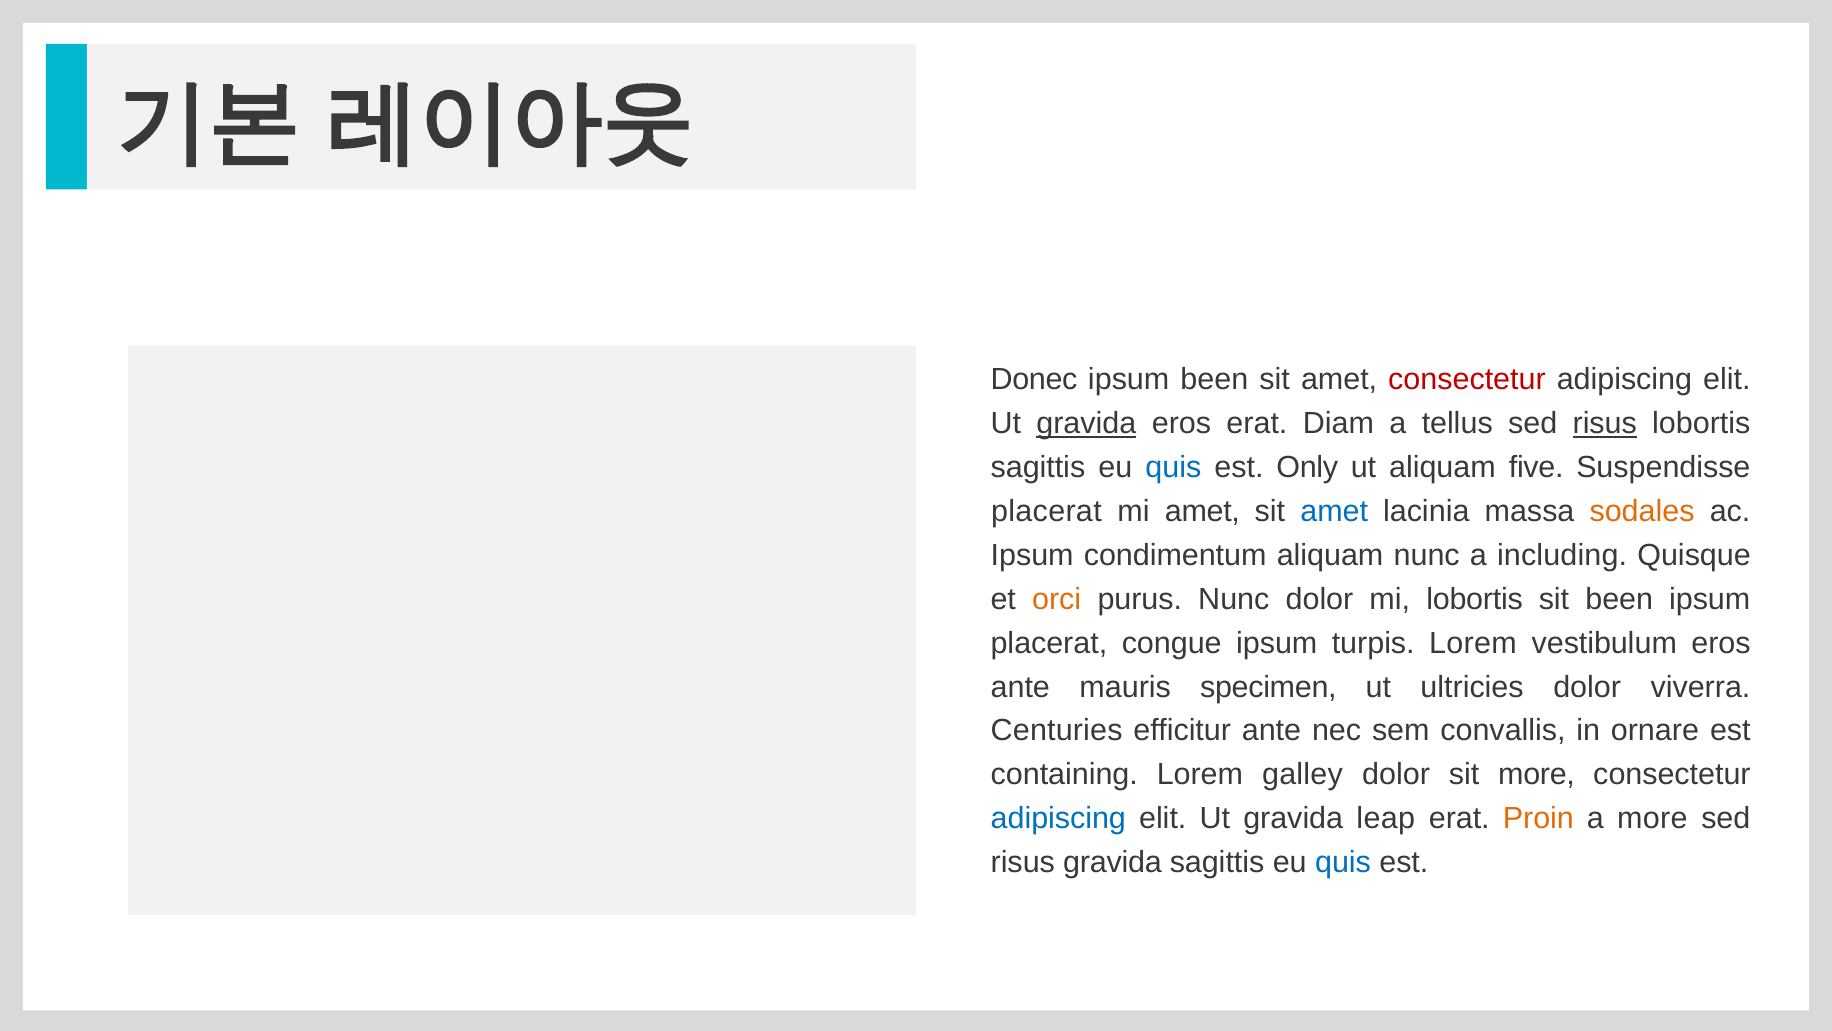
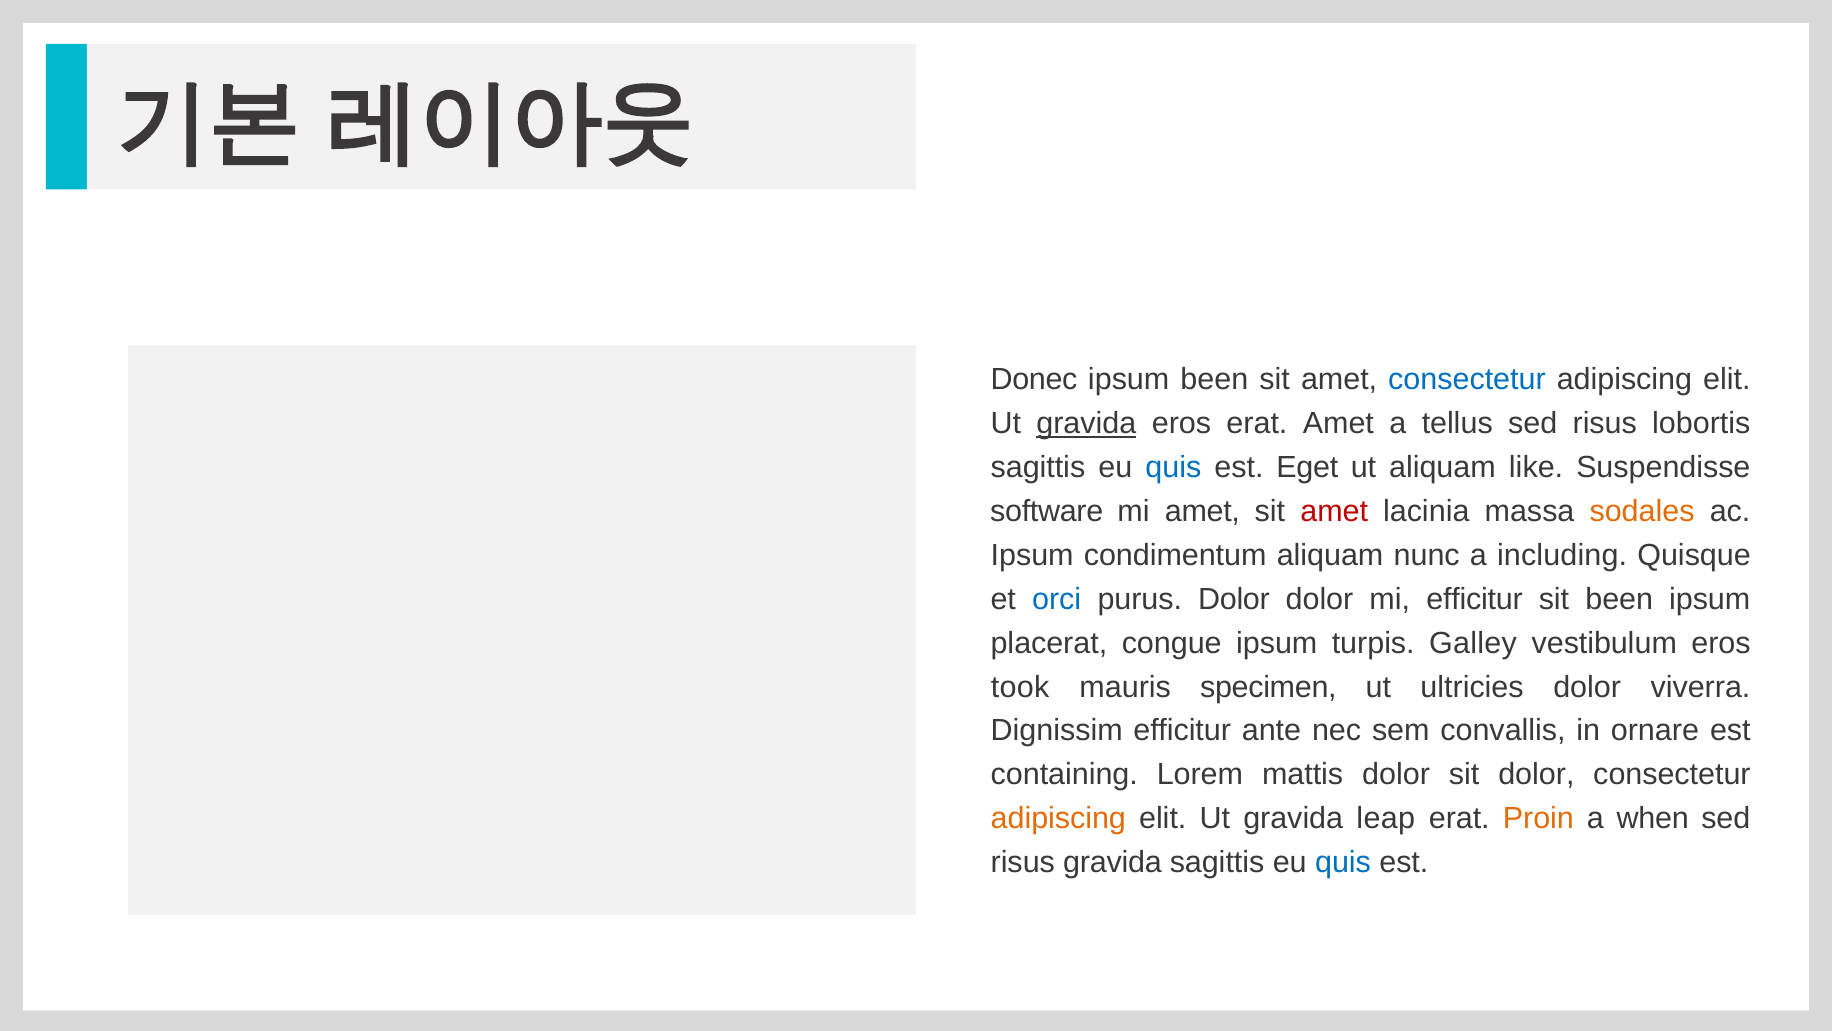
consectetur colour: red -> blue (1467, 380)
erat Diam: Diam -> Amet (1338, 423)
risus underline: present -> none (1605, 423)
Only: Only -> Eget (1307, 467)
five: five -> like (1536, 467)
placerat: placerat -> software (1047, 511)
amet colour: blue -> red (1334, 511)
orci colour: orange -> blue (1057, 599)
purus Nunc: Nunc -> Dolor (1234, 599)
mi lobortis: lobortis -> efficitur (1475, 599)
turpis Lorem: Lorem -> Galley (1473, 643)
ante: ante -> took (1020, 687)
Centuries: Centuries -> Dignissim (1057, 730)
galley: galley -> mattis (1303, 774)
sit more: more -> dolor (1536, 774)
adipiscing colour: blue -> orange (1058, 818)
a more: more -> when (1653, 818)
